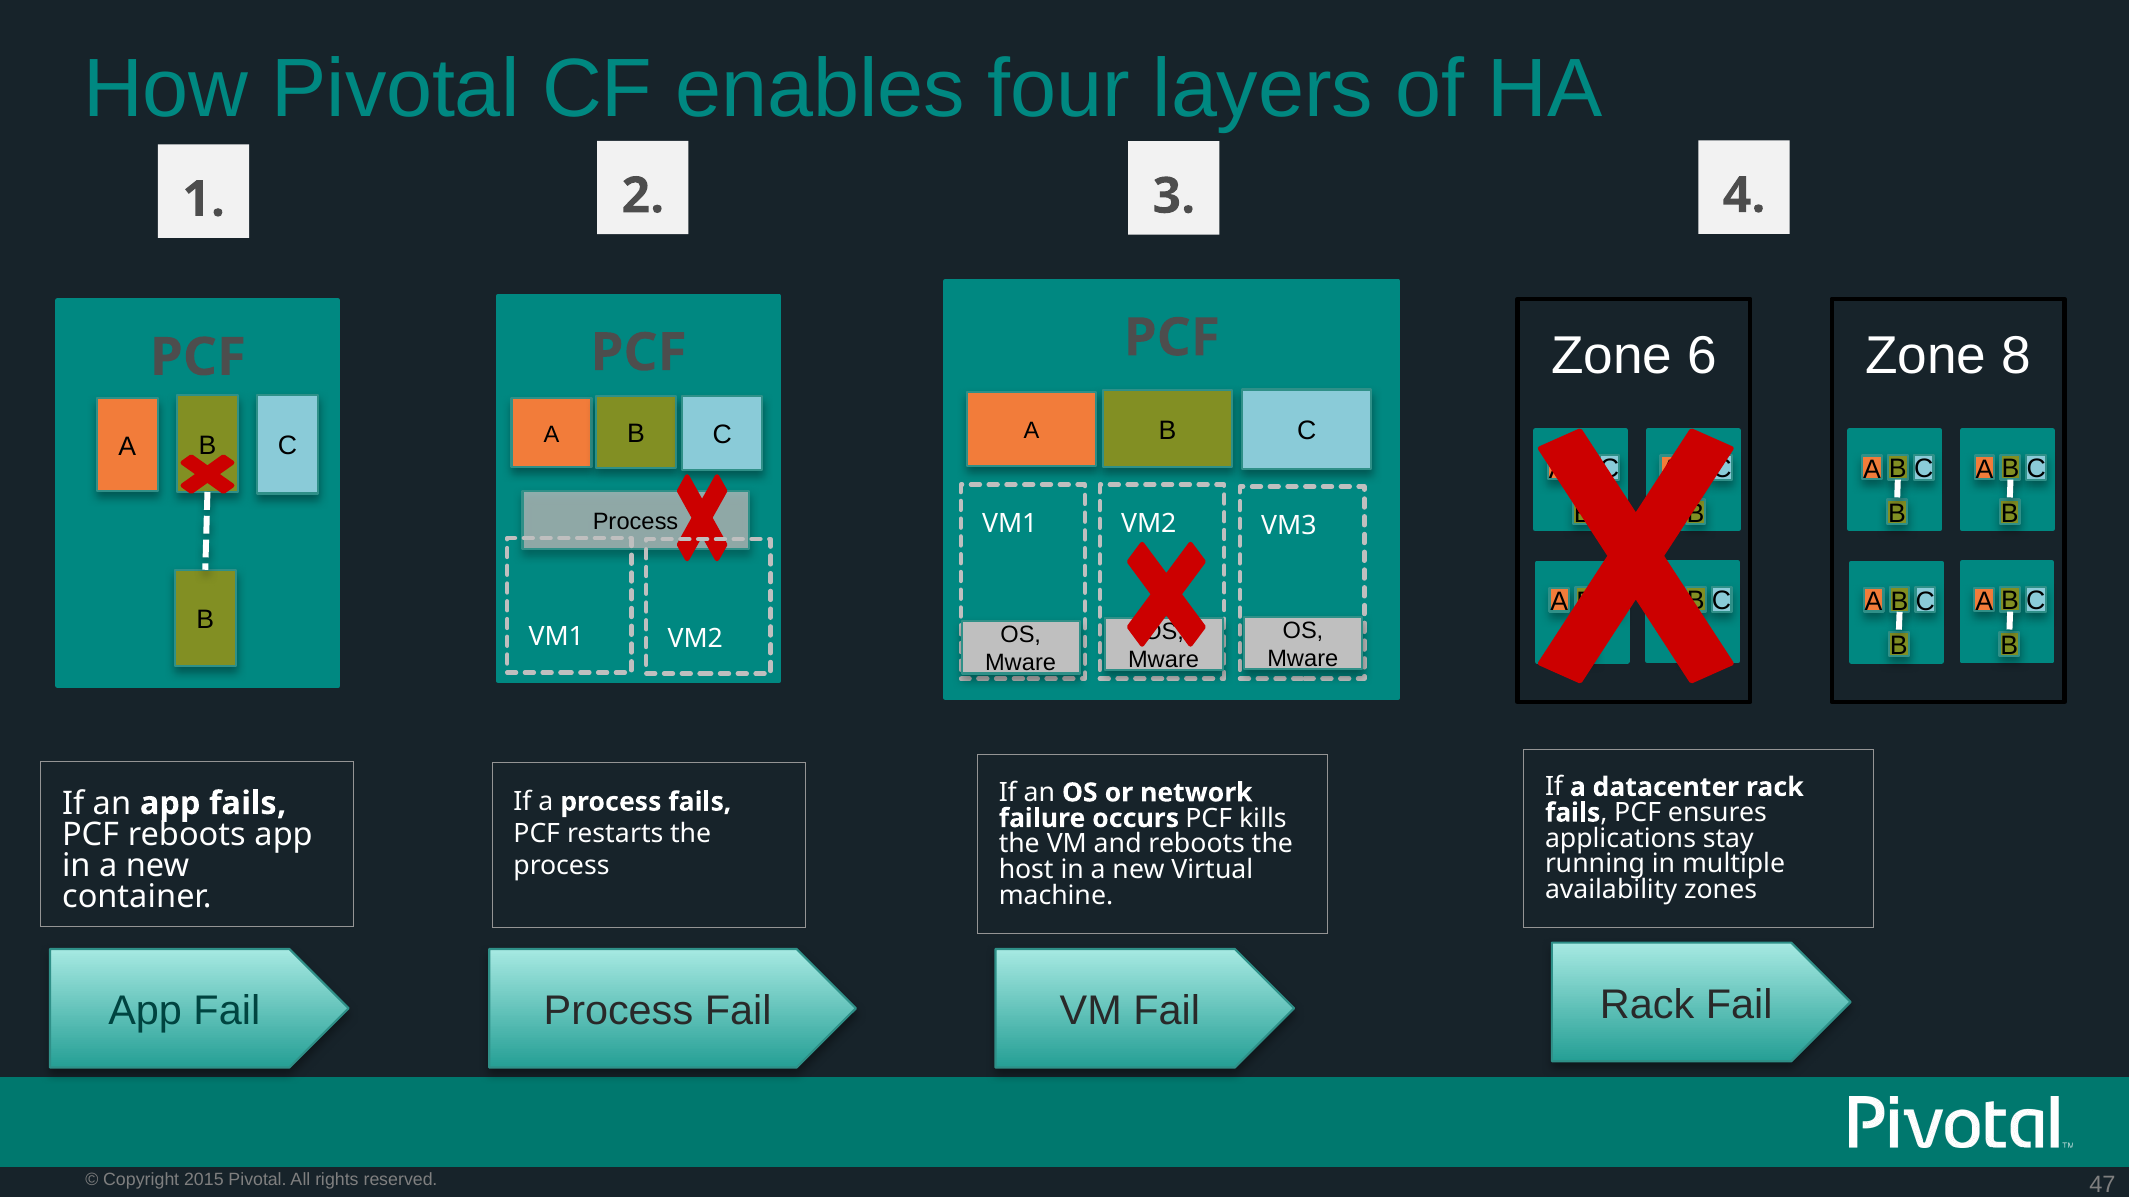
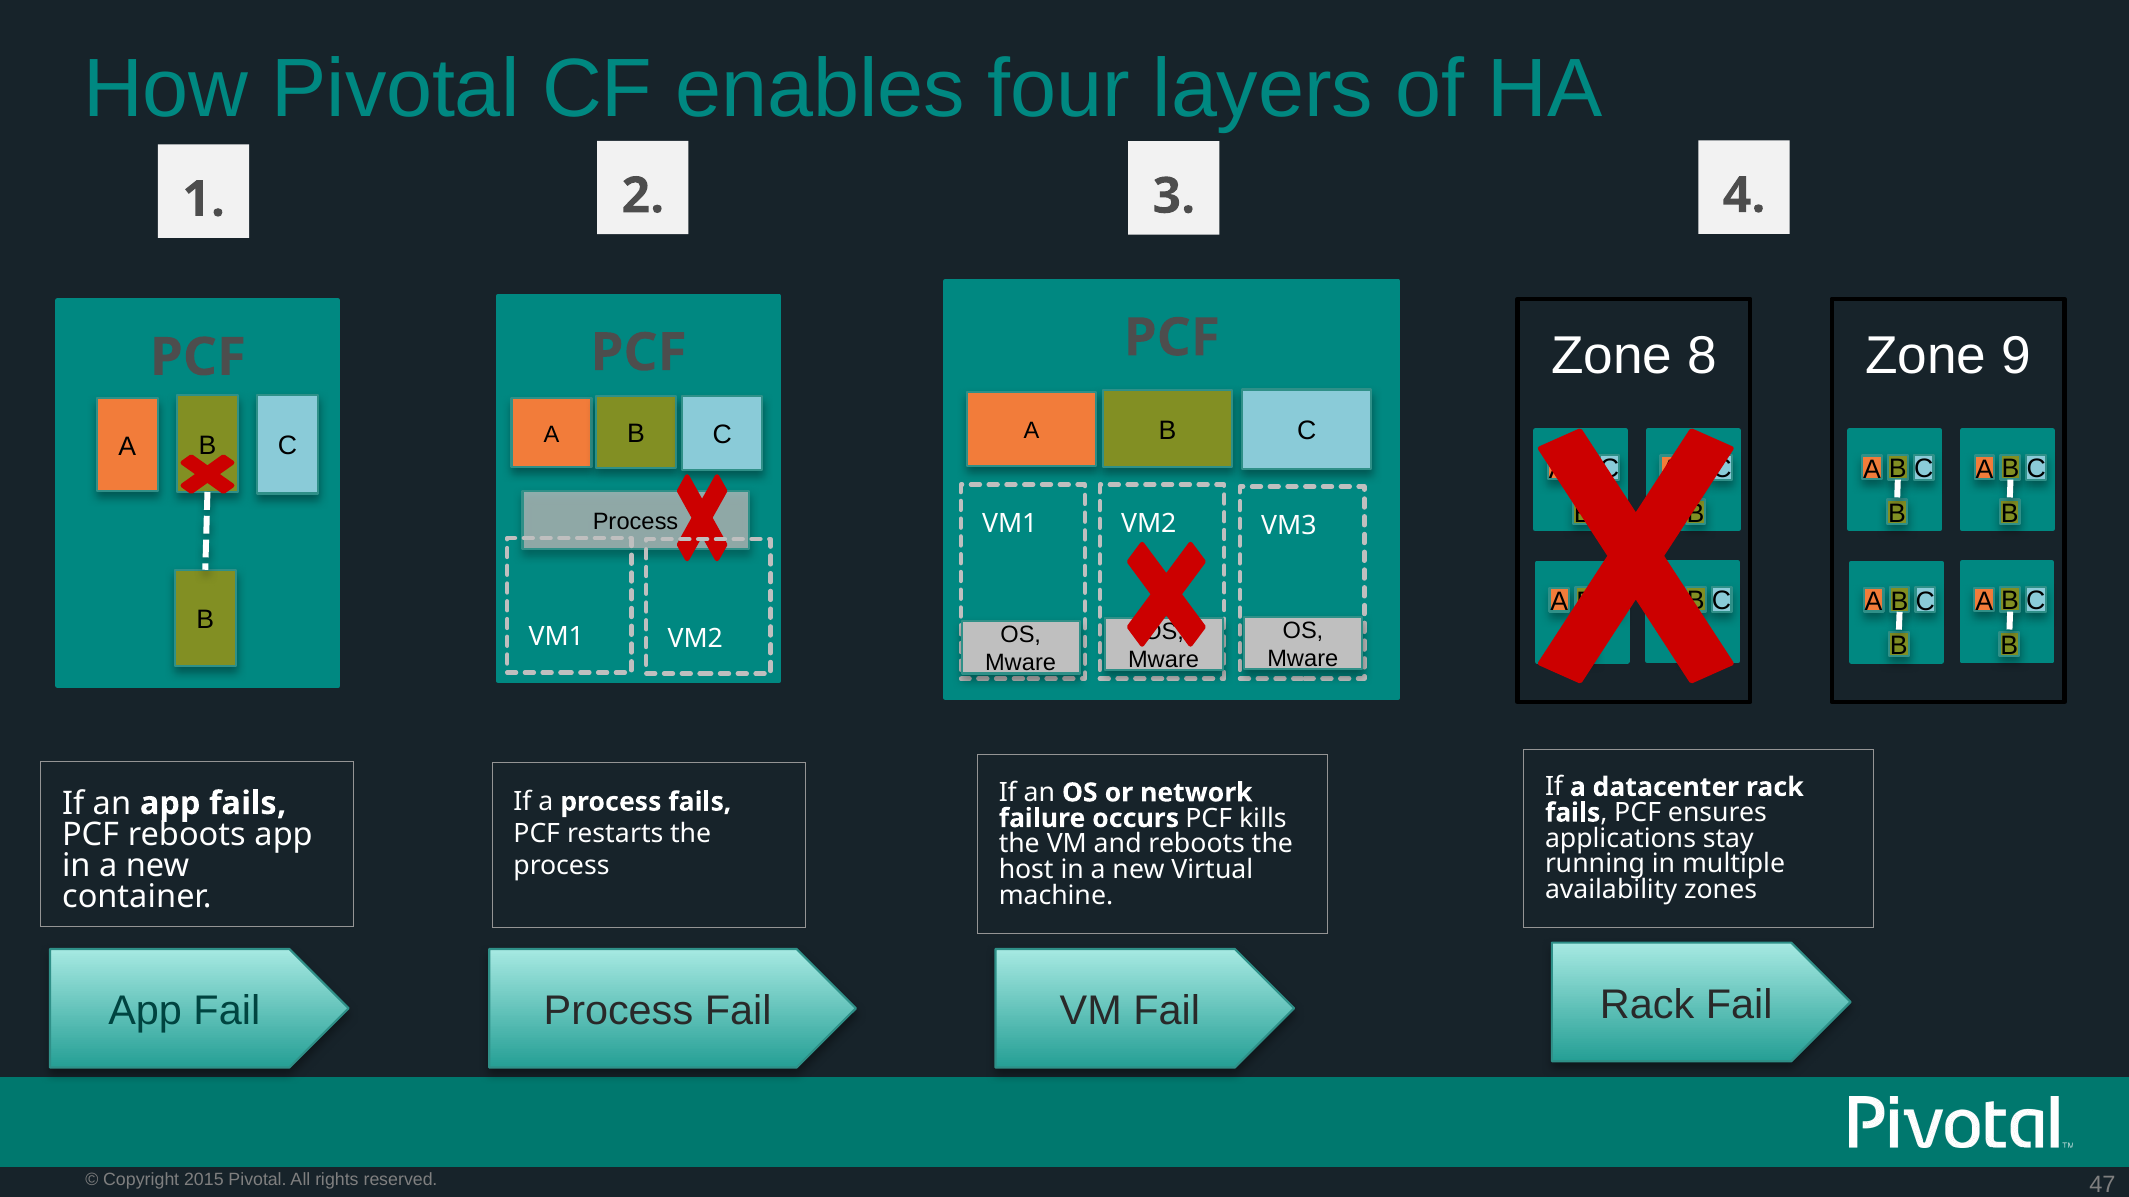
6: 6 -> 8 (1702, 356)
8: 8 -> 9 (2016, 356)
